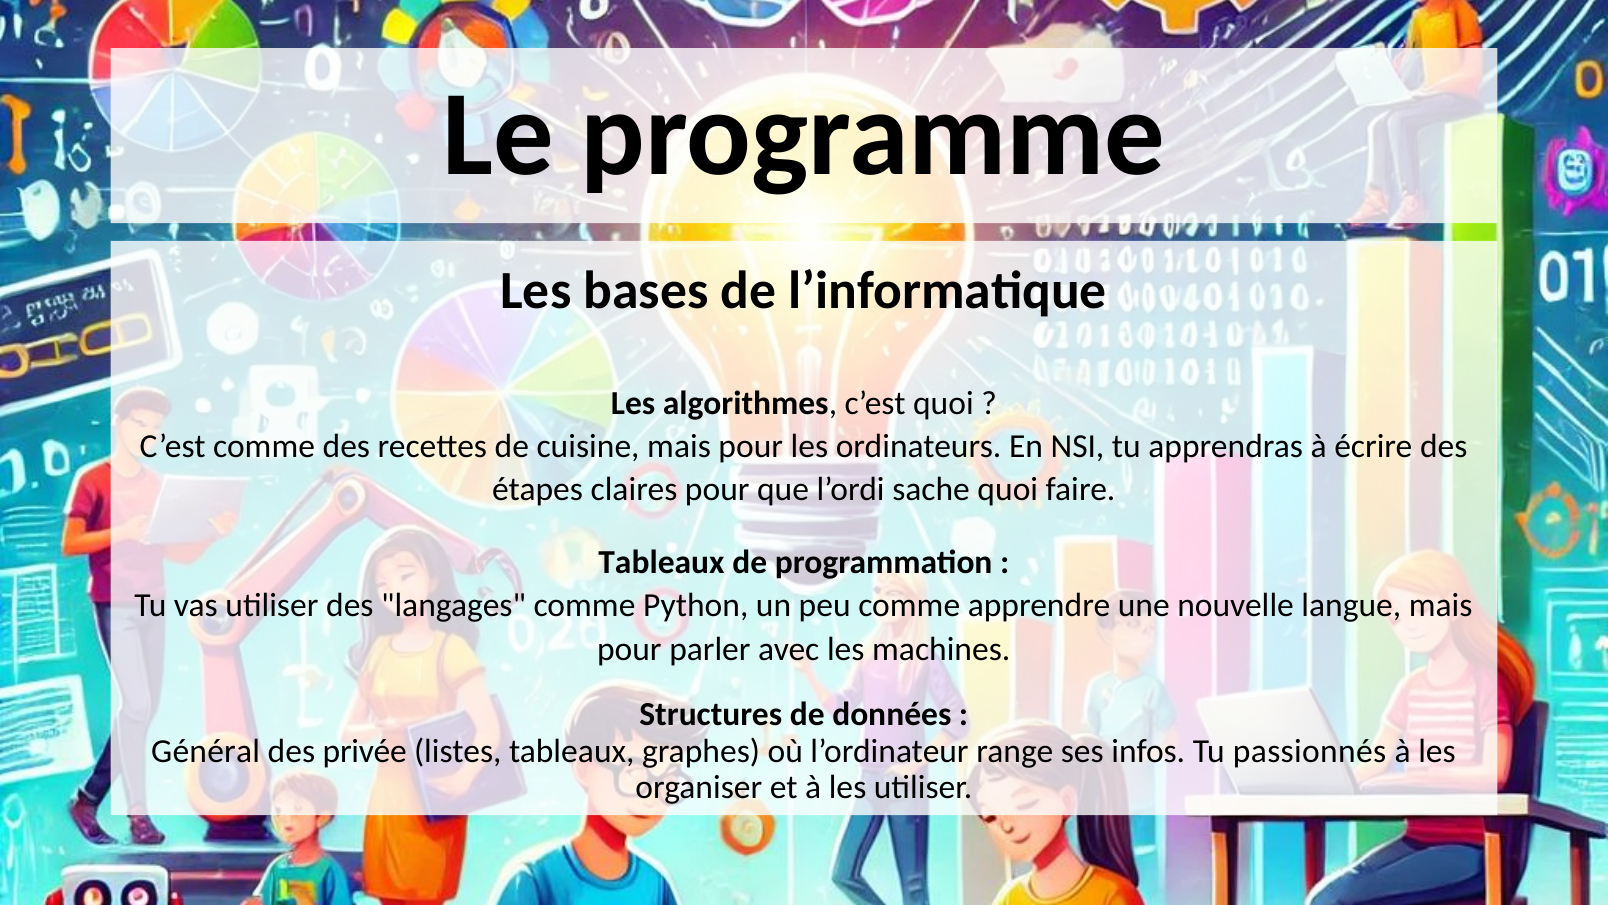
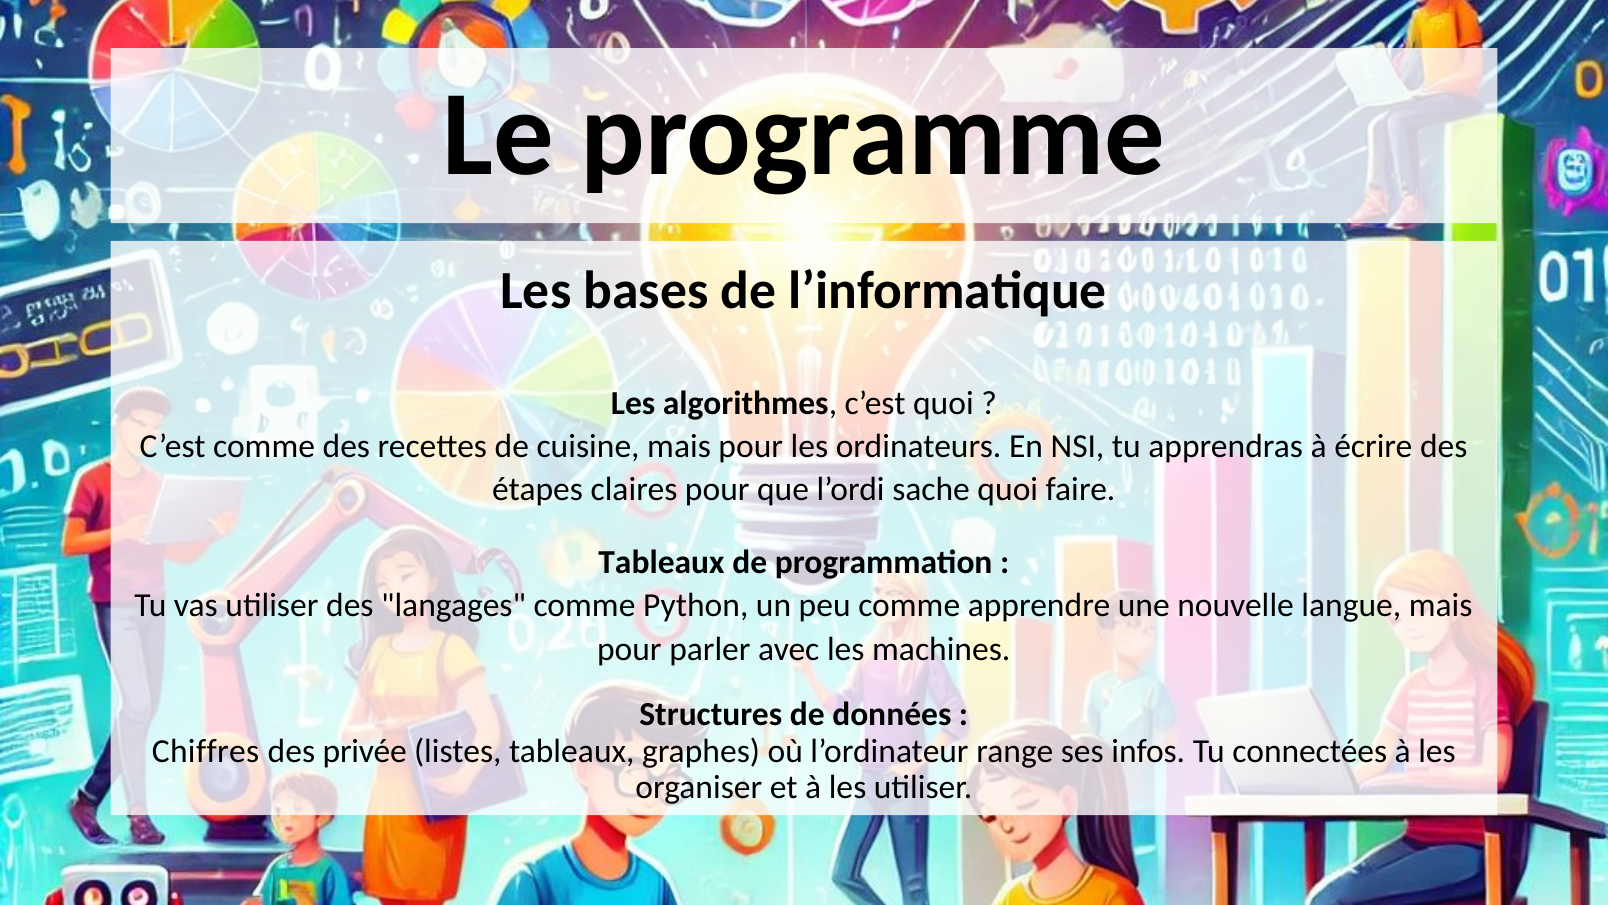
Général: Général -> Chiffres (206, 751)
passionnés: passionnés -> connectées (1310, 751)
